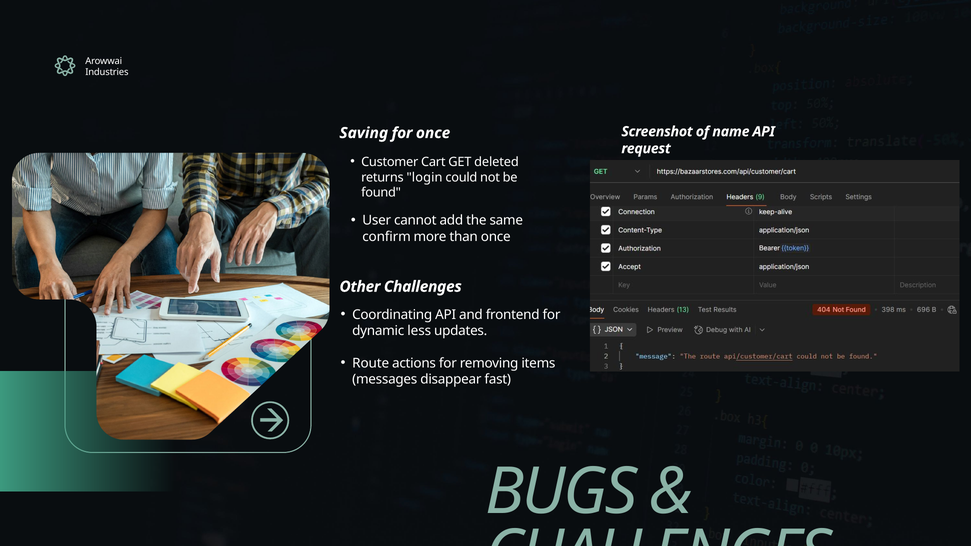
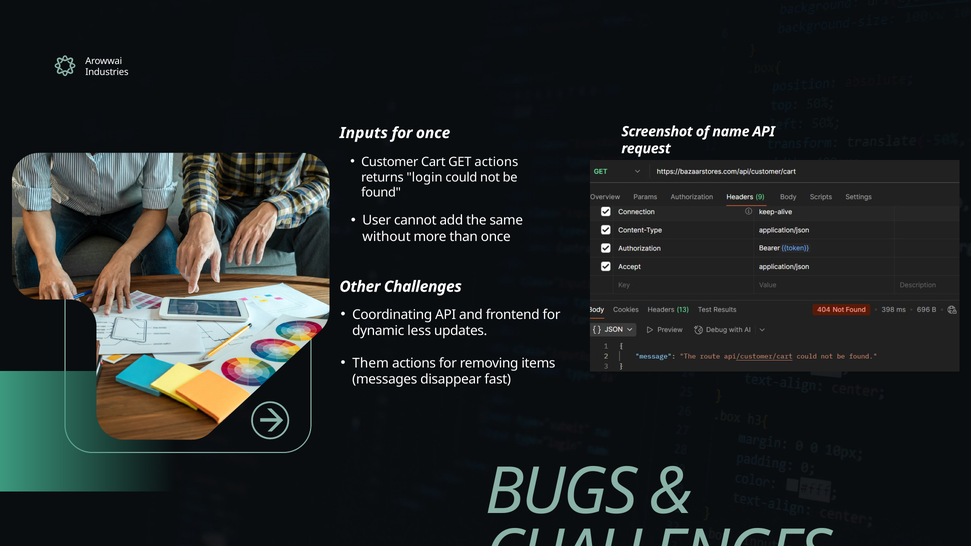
Saving: Saving -> Inputs (364, 133)
GET deleted: deleted -> actions (496, 162)
confirm: confirm -> without (386, 237)
Route: Route -> Them (371, 363)
